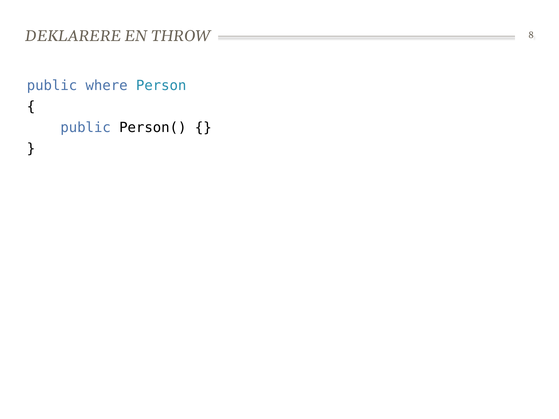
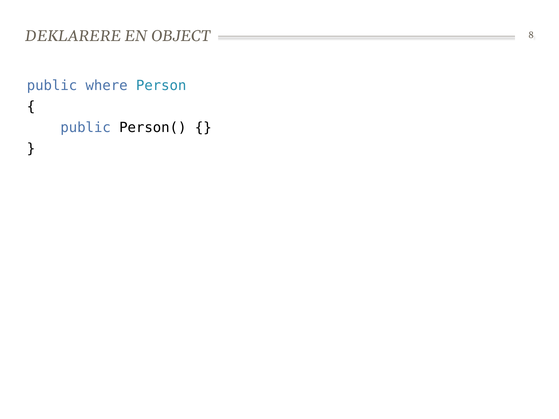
THROW: THROW -> OBJECT (181, 36)
